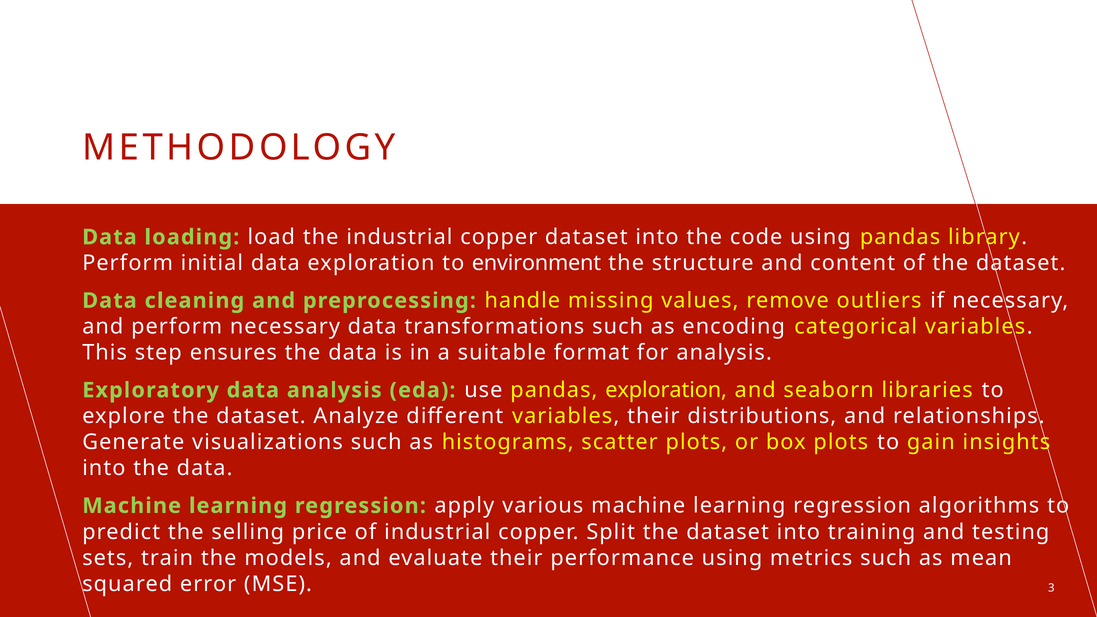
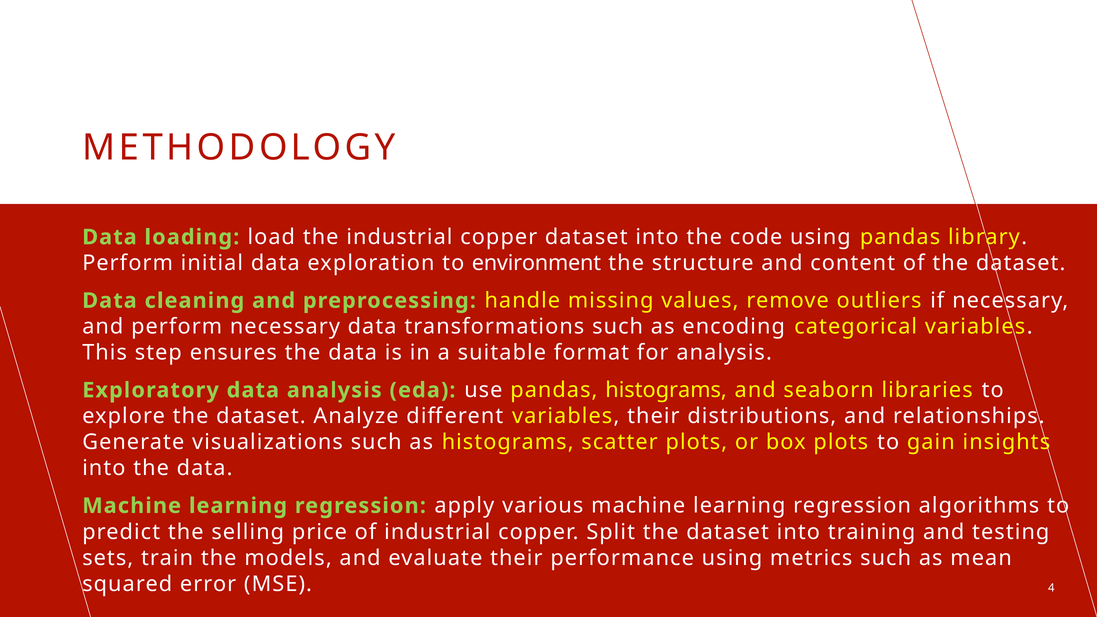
pandas exploration: exploration -> histograms (666, 390)
3: 3 -> 4 (1051, 588)
